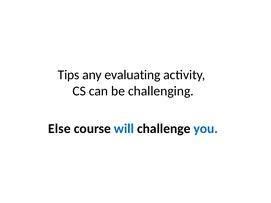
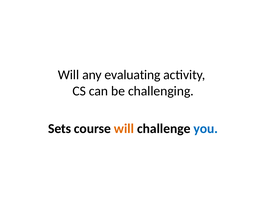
Tips: Tips -> Will (69, 75)
Else: Else -> Sets (60, 129)
will colour: blue -> orange (124, 129)
